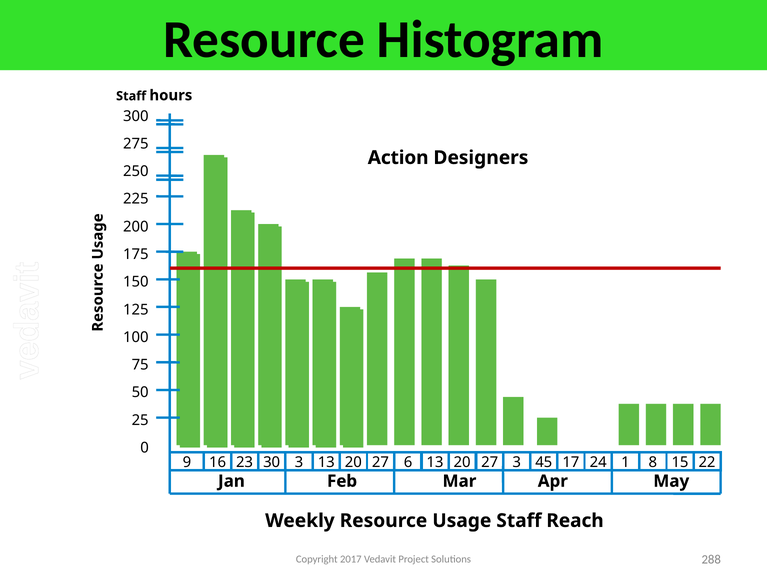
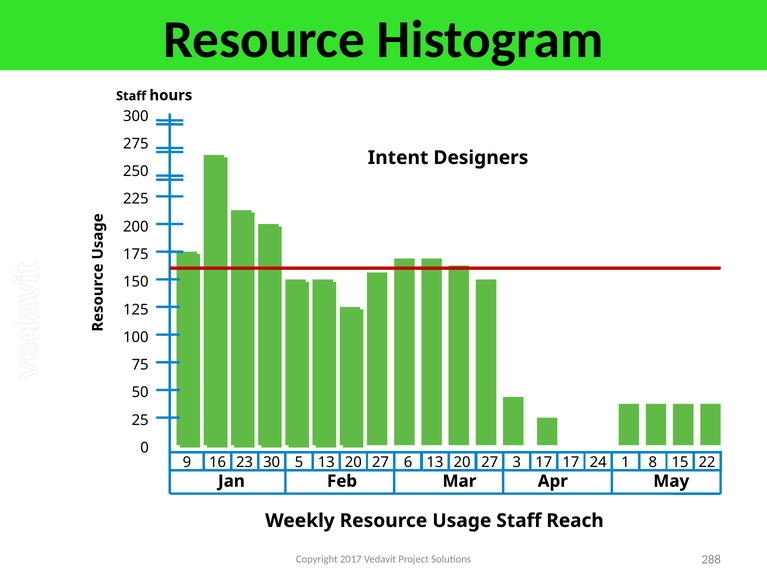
Action: Action -> Intent (398, 158)
30 3: 3 -> 5 (299, 462)
3 45: 45 -> 17 (544, 462)
